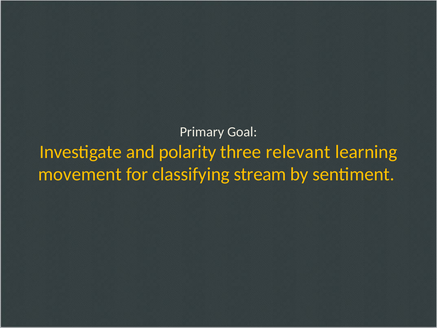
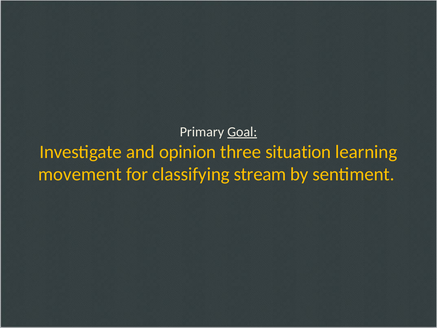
Goal underline: none -> present (242, 132)
polarity: polarity -> opinion (188, 152)
relevant: relevant -> situation (298, 152)
